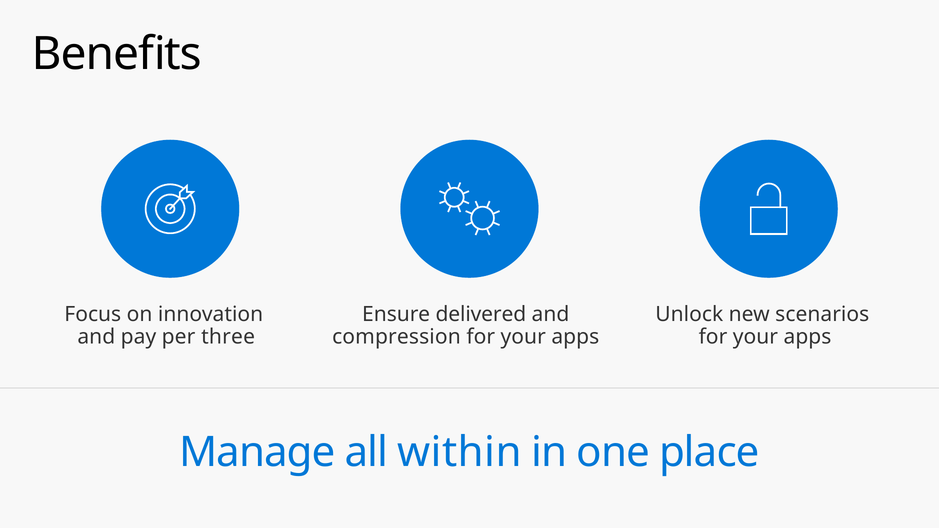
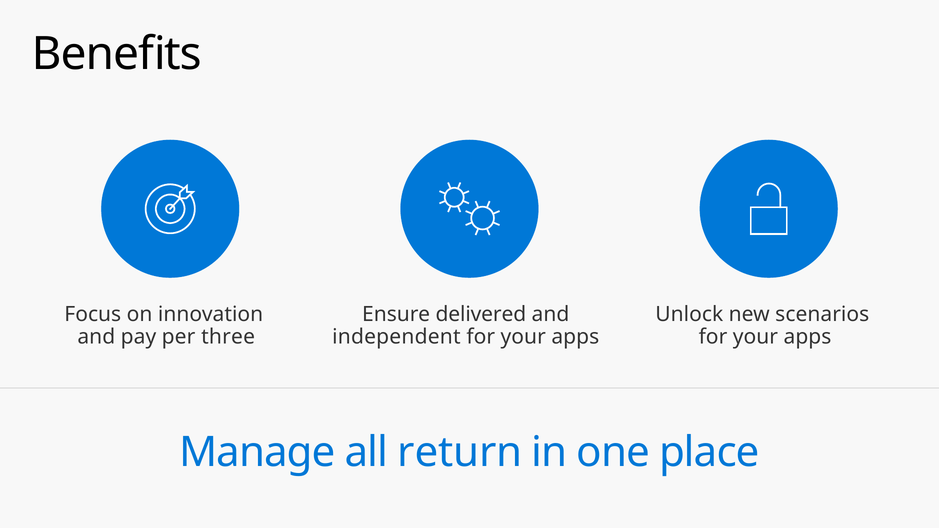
compression: compression -> independent (396, 337)
within: within -> return (460, 452)
